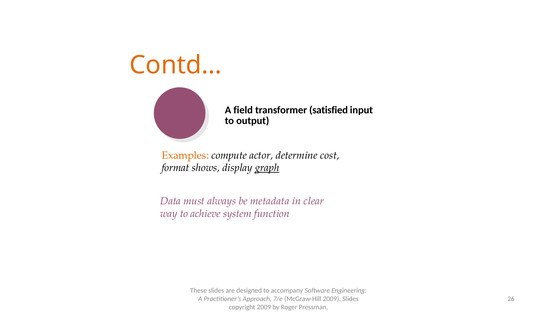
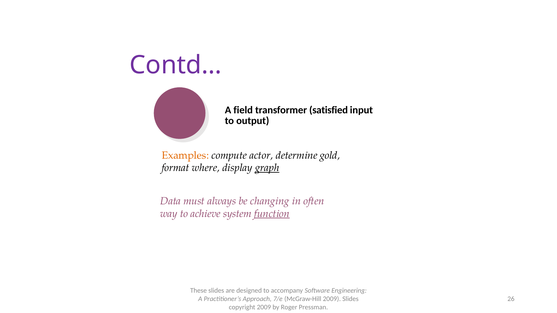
Contd… colour: orange -> purple (176, 65)
cost: cost -> gold (330, 155)
shows: shows -> where (206, 168)
metadata: metadata -> changing (270, 201)
clear: clear -> often (314, 201)
function underline: none -> present (272, 214)
